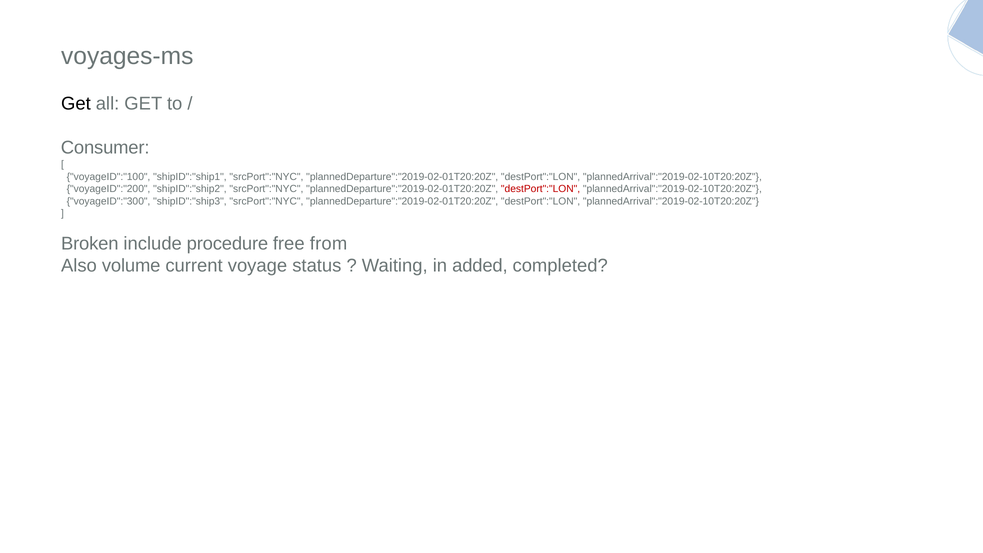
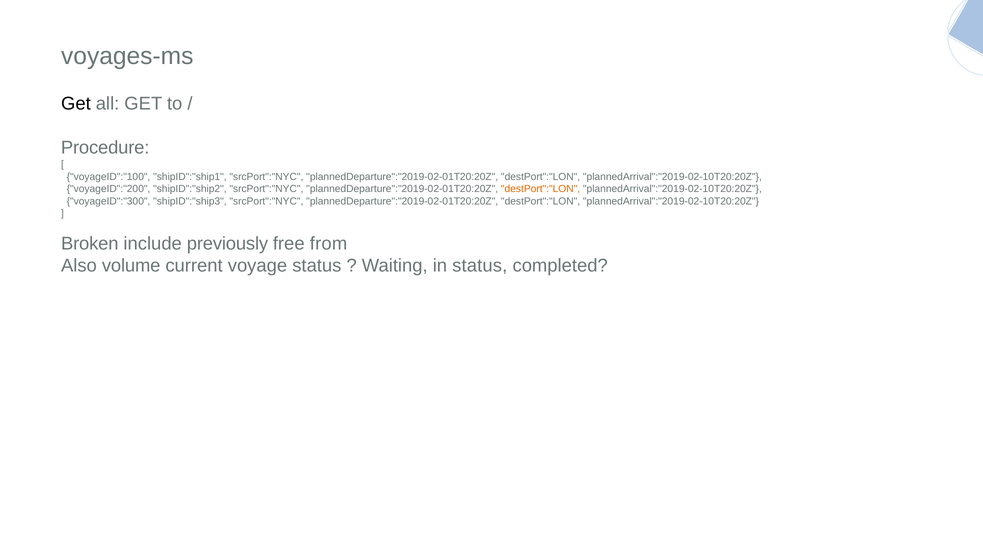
Consumer: Consumer -> Procedure (105, 148)
destPort":"LON colour: red -> orange (541, 189)
procedure: procedure -> previously (227, 244)
in added: added -> status (480, 266)
